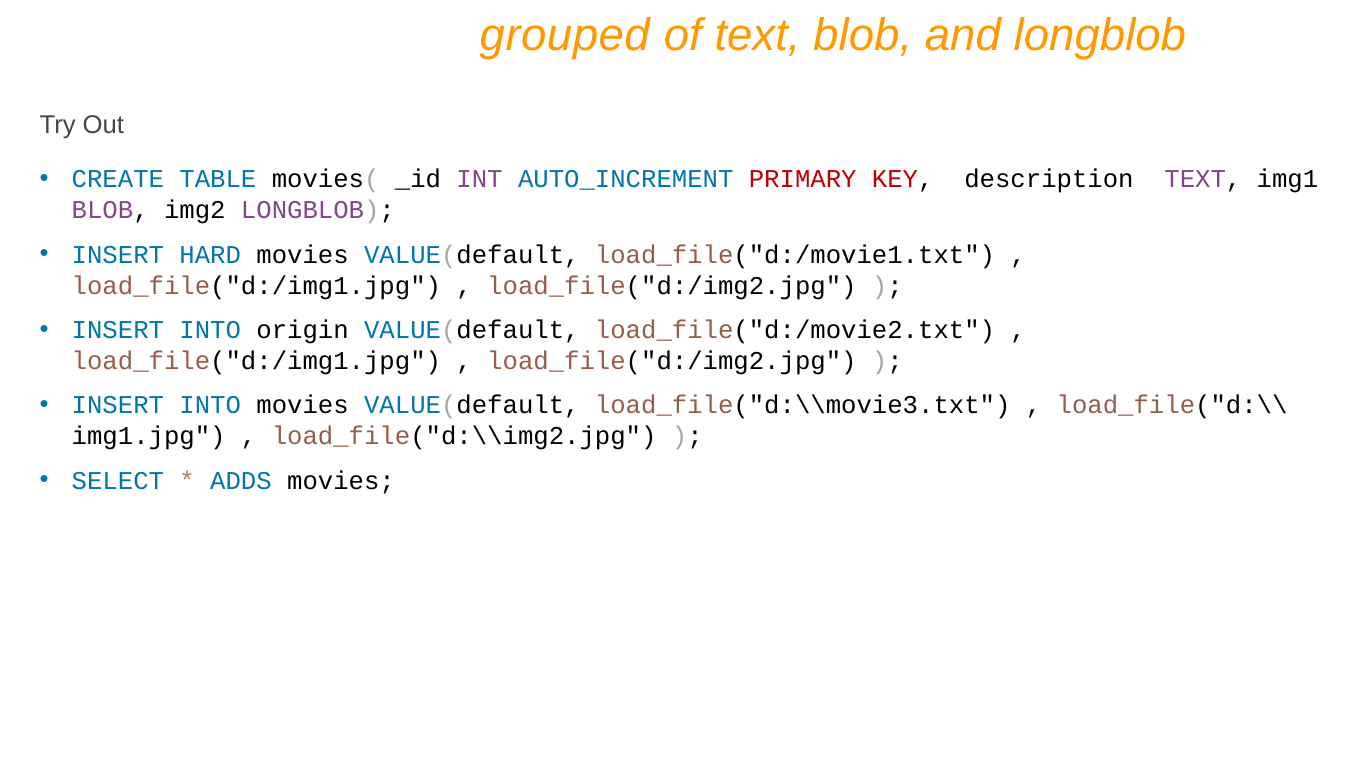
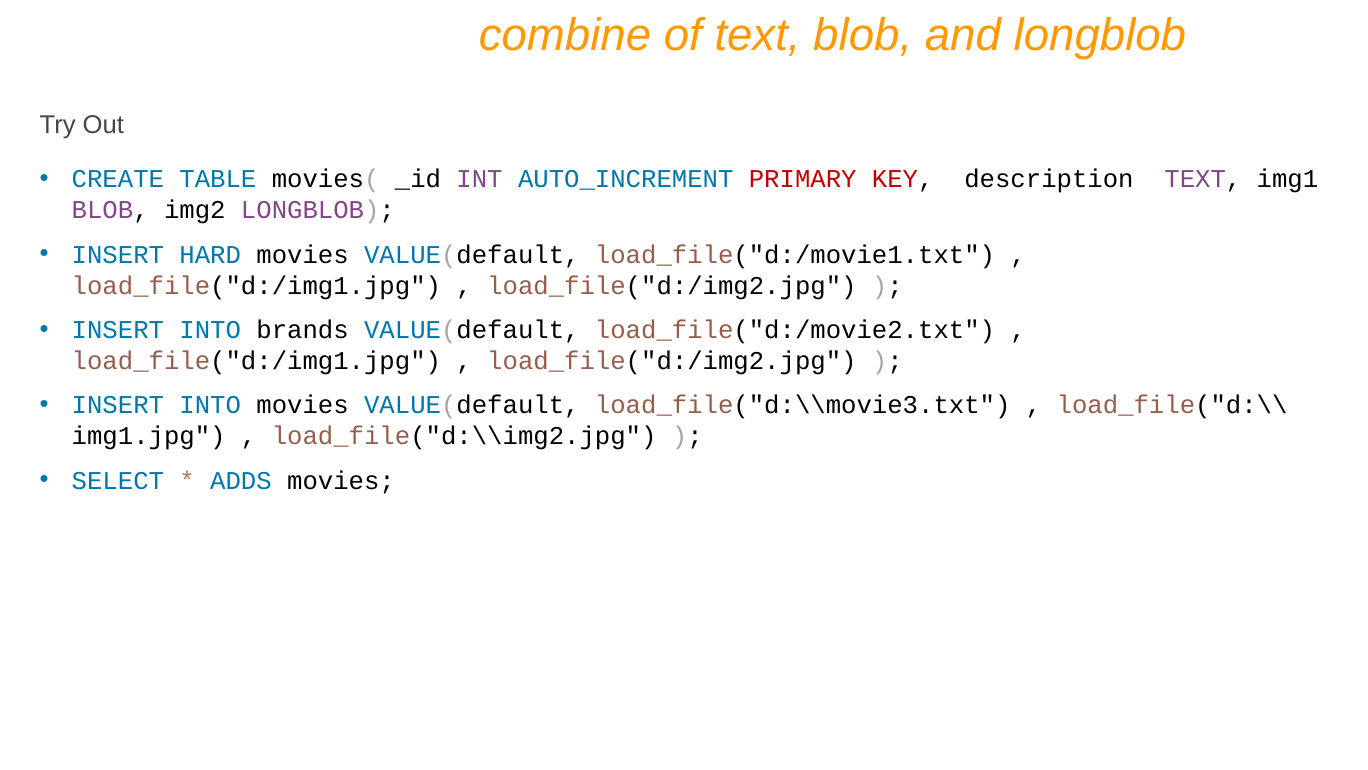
grouped: grouped -> combine (565, 36)
origin: origin -> brands (303, 330)
